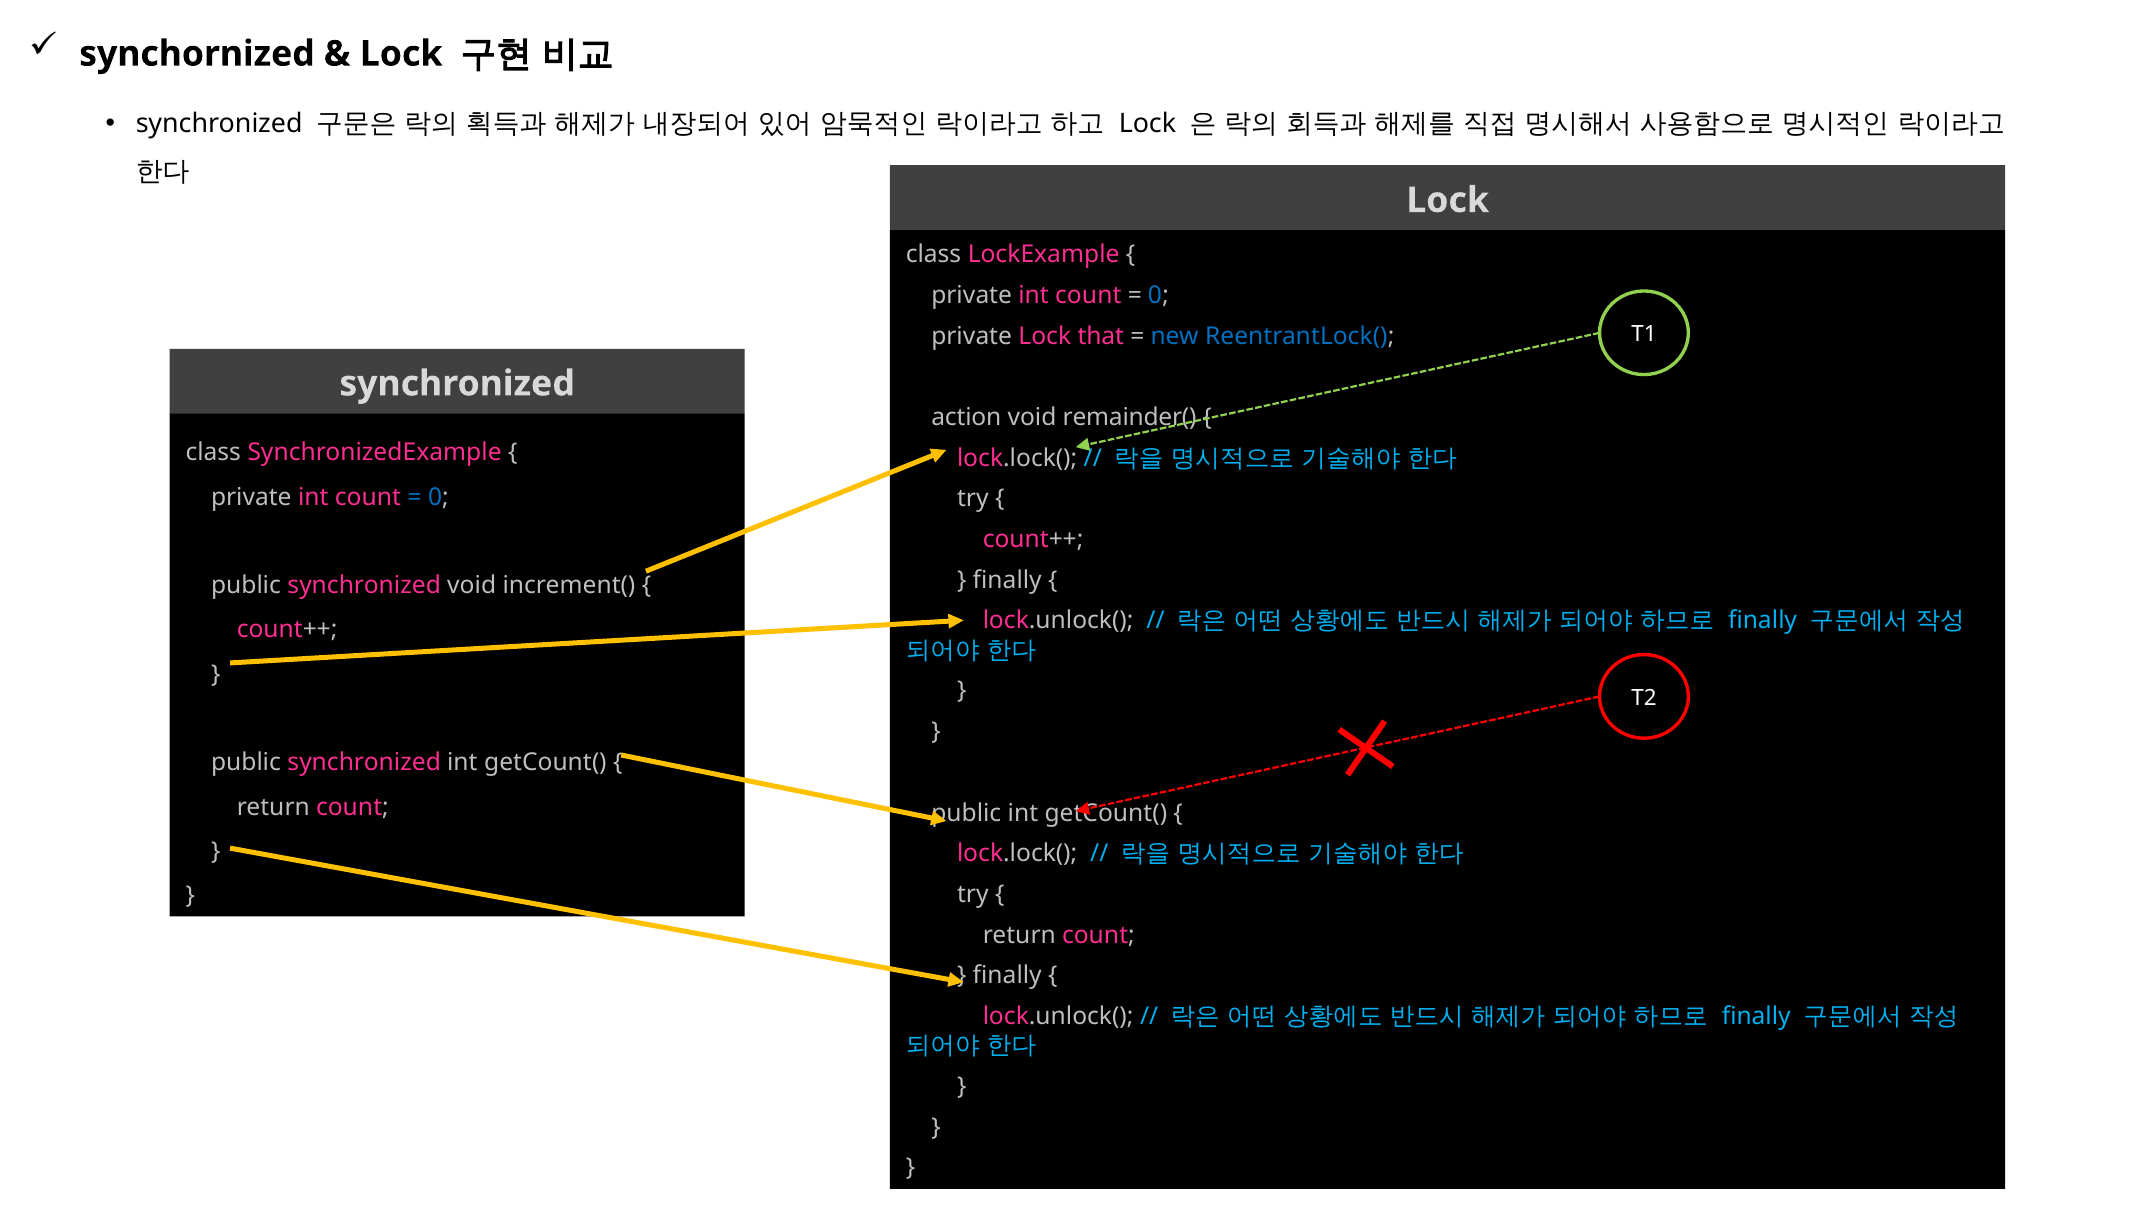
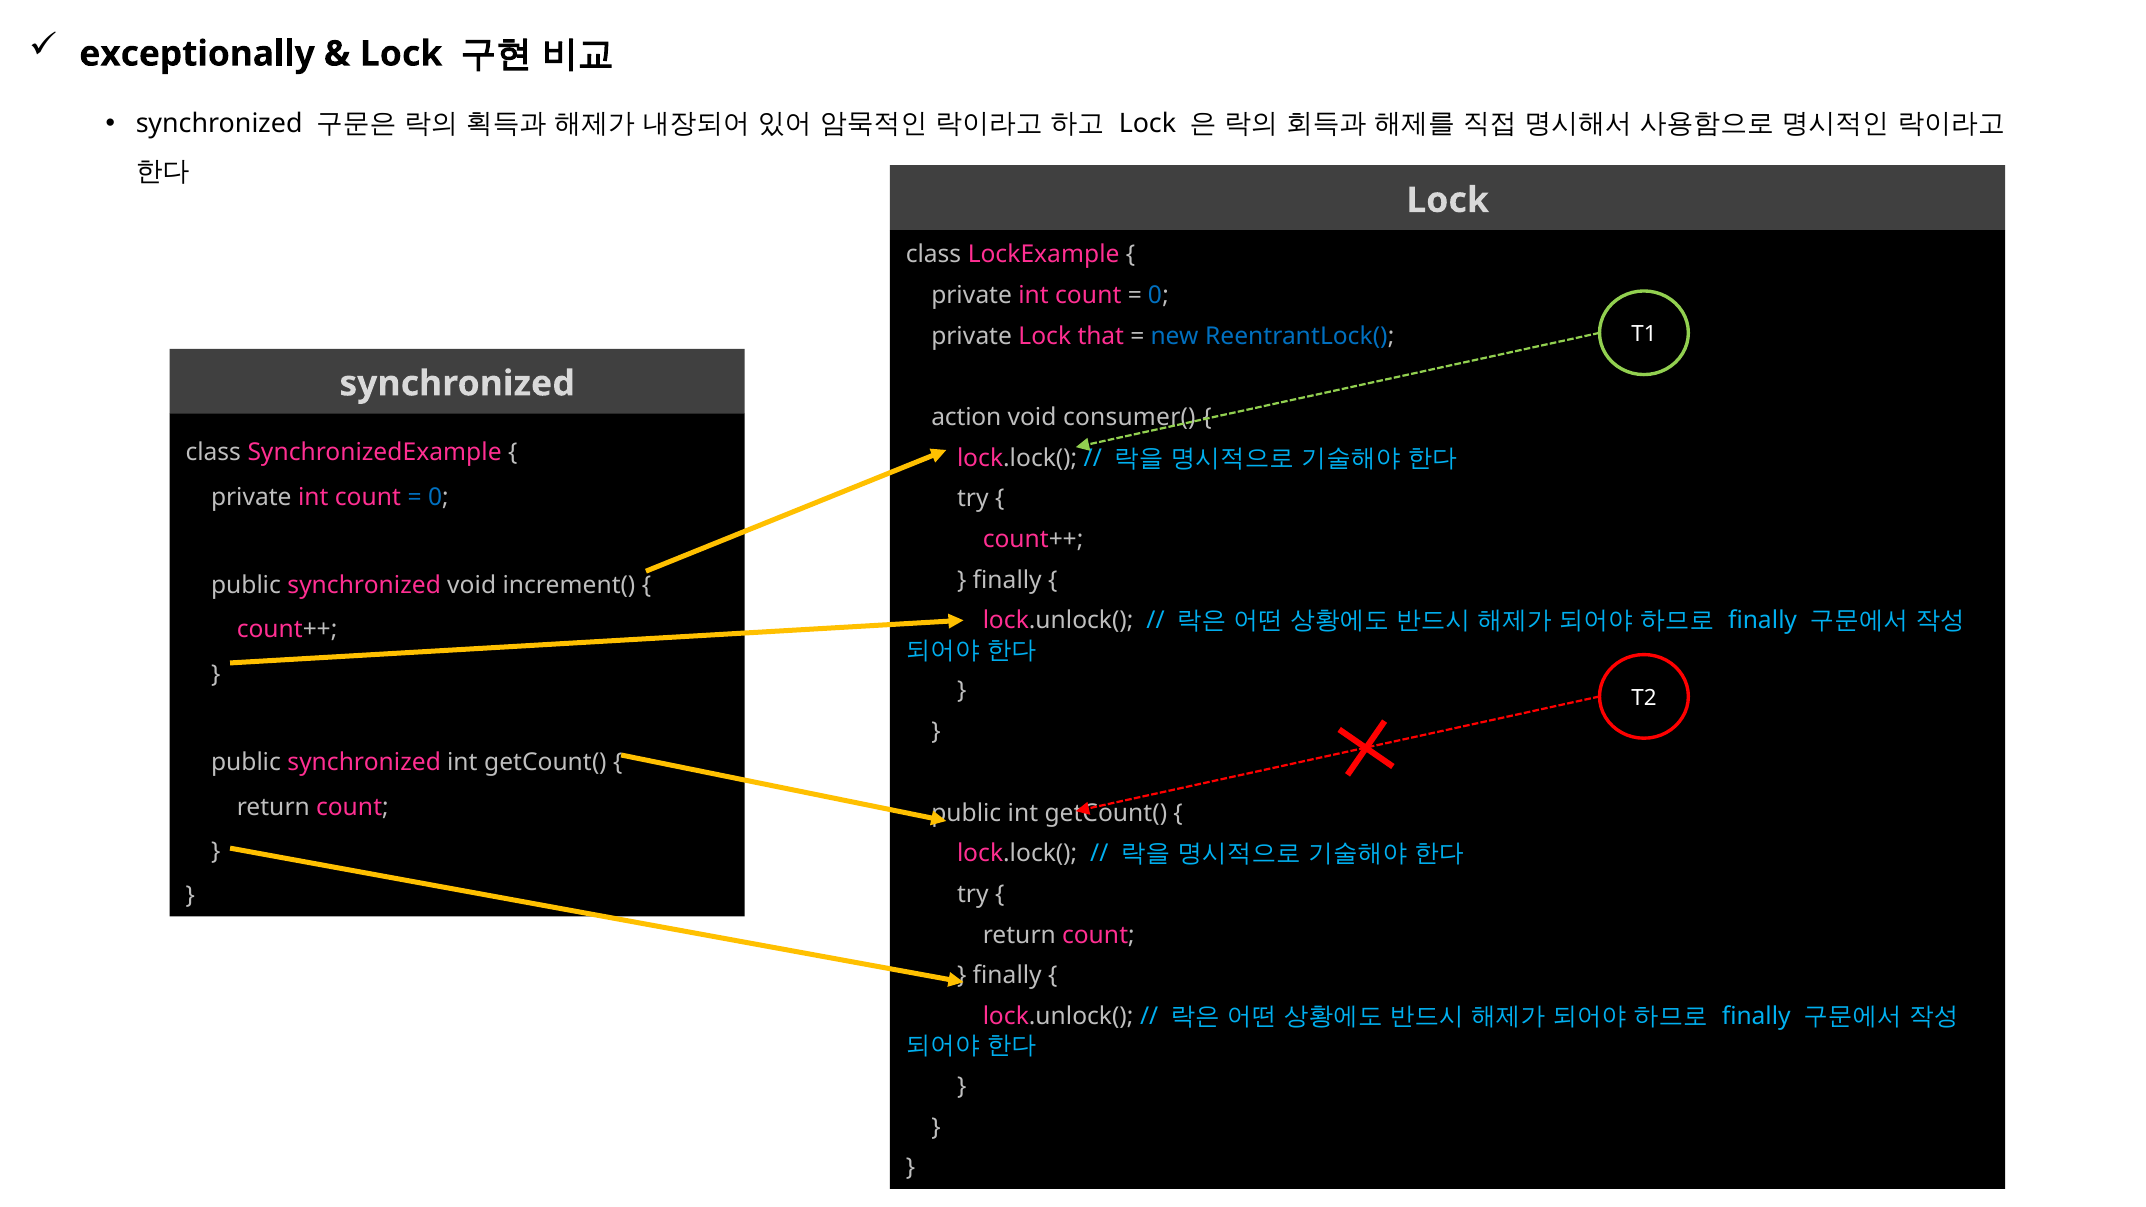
synchornized: synchornized -> exceptionally (197, 54)
remainder(: remainder( -> consumer( (1129, 417)
